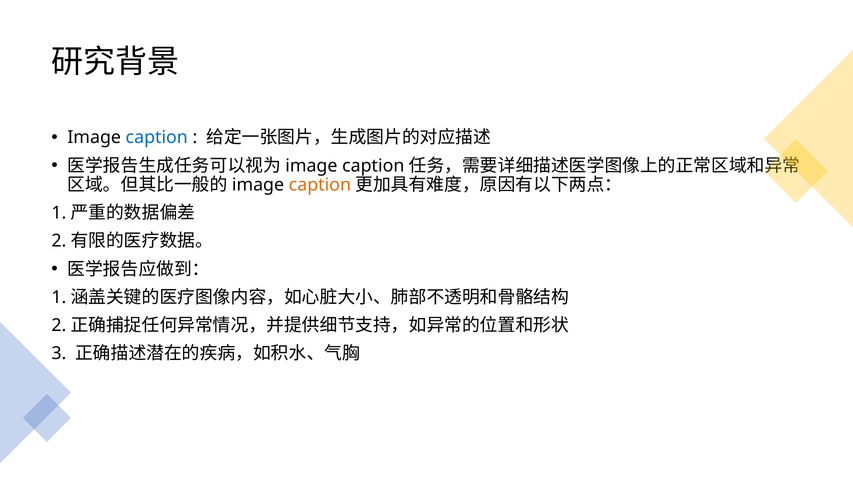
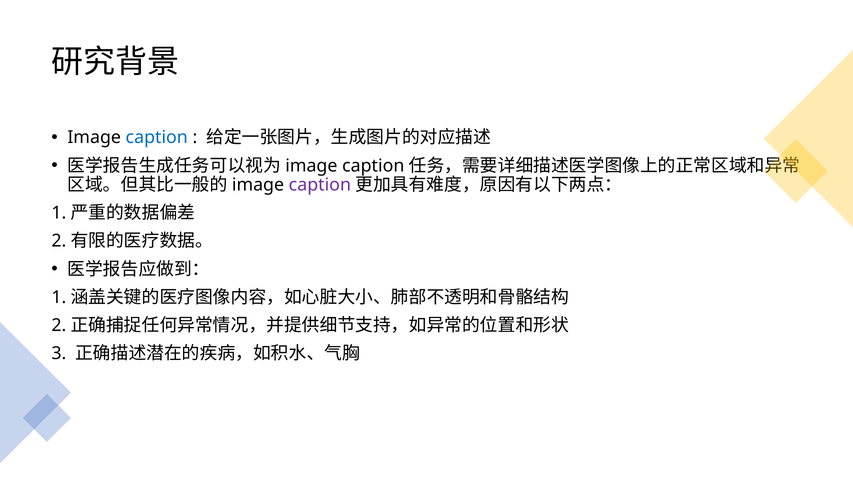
caption colour: orange -> purple (320, 185)
